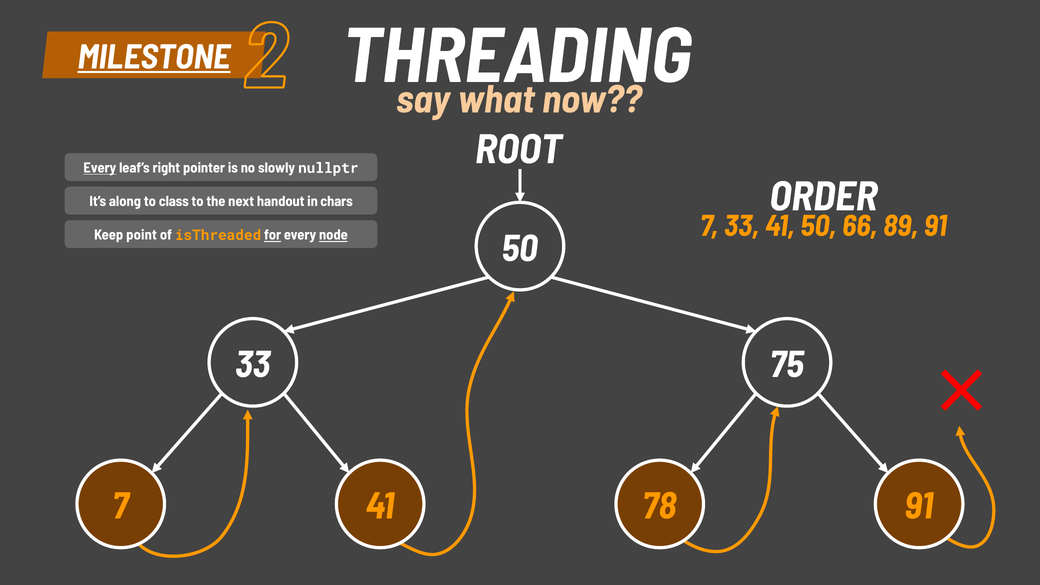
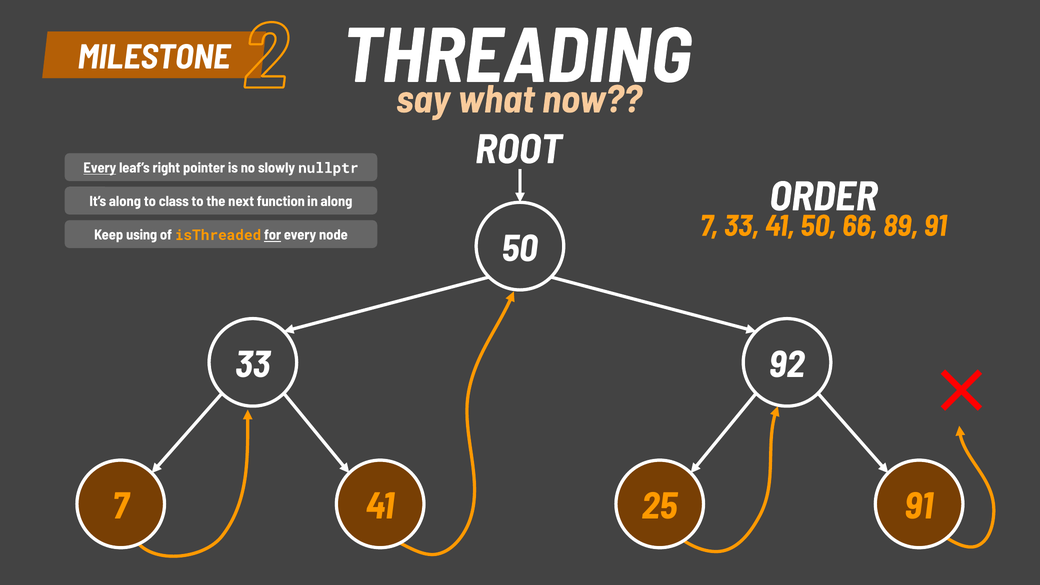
MILESTONE underline: present -> none (154, 57)
handout: handout -> function (281, 202)
in chars: chars -> along (336, 202)
point: point -> using (142, 235)
node underline: present -> none (333, 235)
75: 75 -> 92 (787, 365)
78: 78 -> 25 (660, 507)
